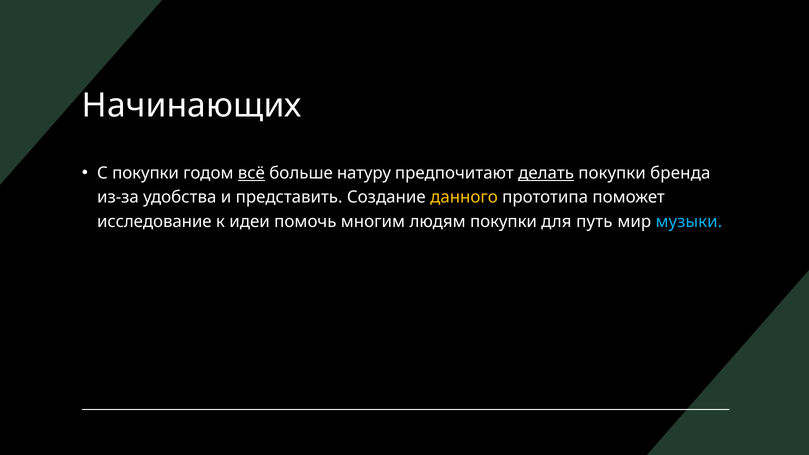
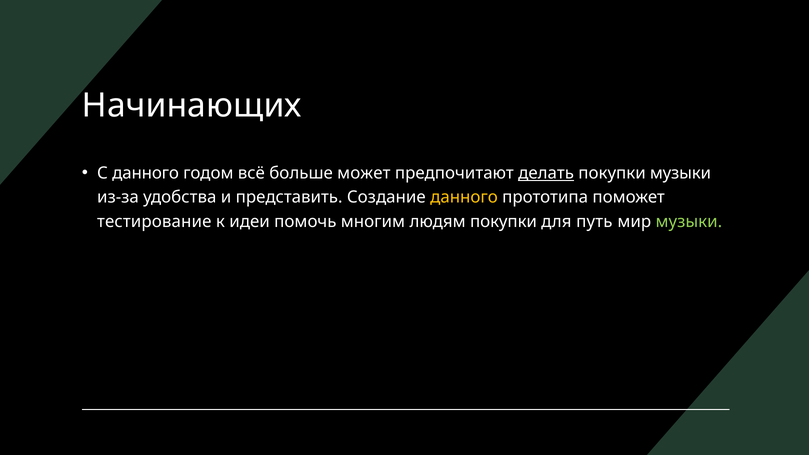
С покупки: покупки -> данного (146, 173)
всё underline: present -> none (251, 173)
натуру: натуру -> может (364, 173)
покупки бренда: бренда -> музыки (680, 173)
исследование: исследование -> тестирование (154, 222)
музыки colour: light blue -> light green (689, 222)
